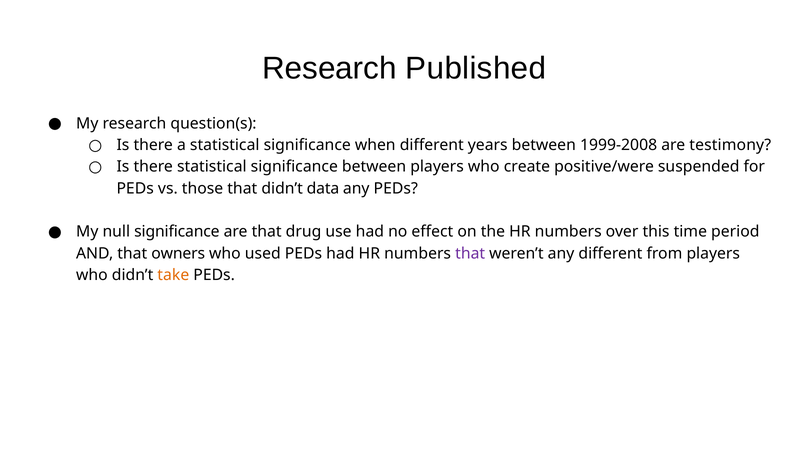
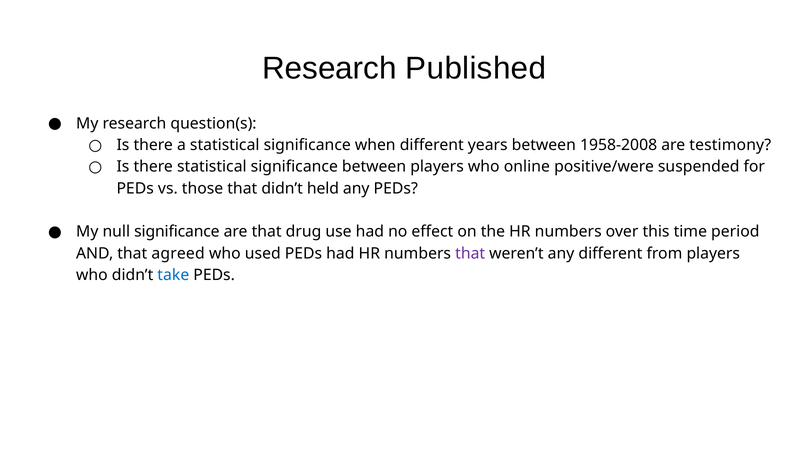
1999-2008: 1999-2008 -> 1958-2008 (619, 145)
create: create -> online (527, 167)
data: data -> held (323, 188)
owners: owners -> agreed (178, 254)
take colour: orange -> blue (173, 275)
